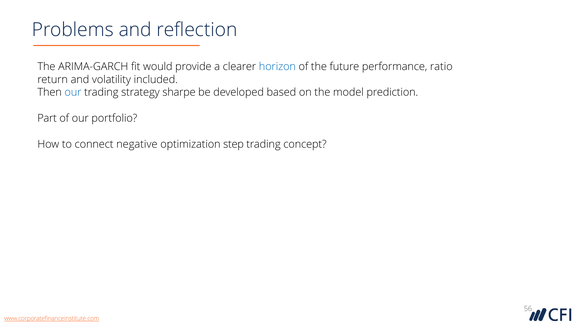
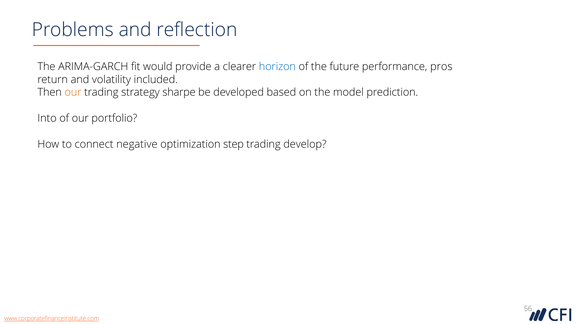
ratio: ratio -> pros (441, 67)
our colour: blue -> orange (73, 92)
Part: Part -> Into (47, 118)
concept: concept -> develop (305, 144)
